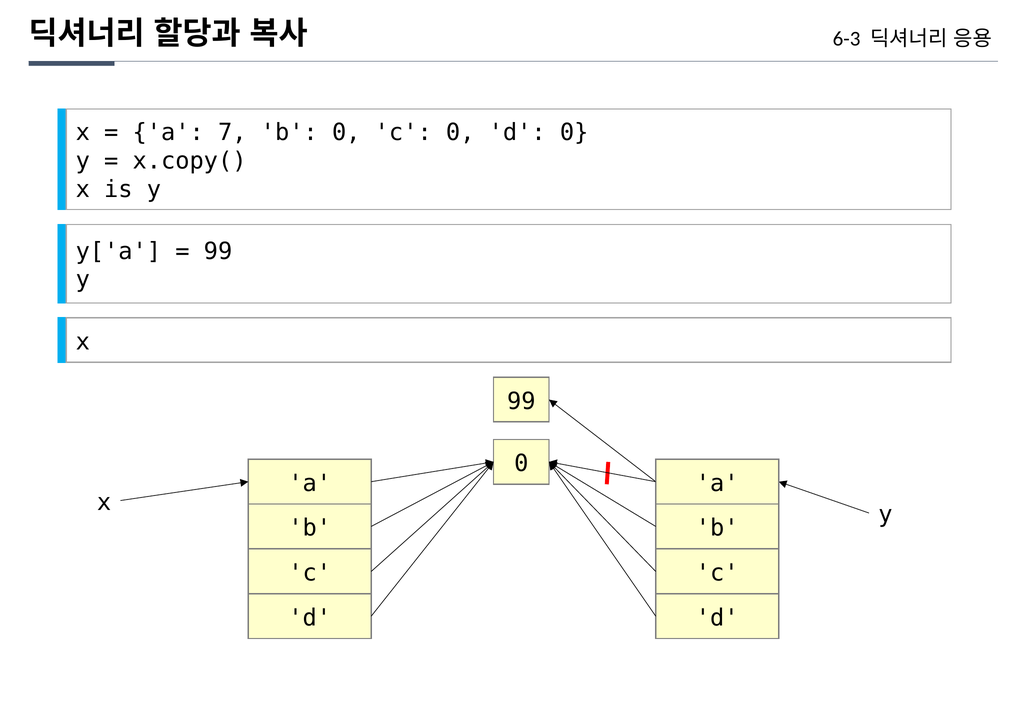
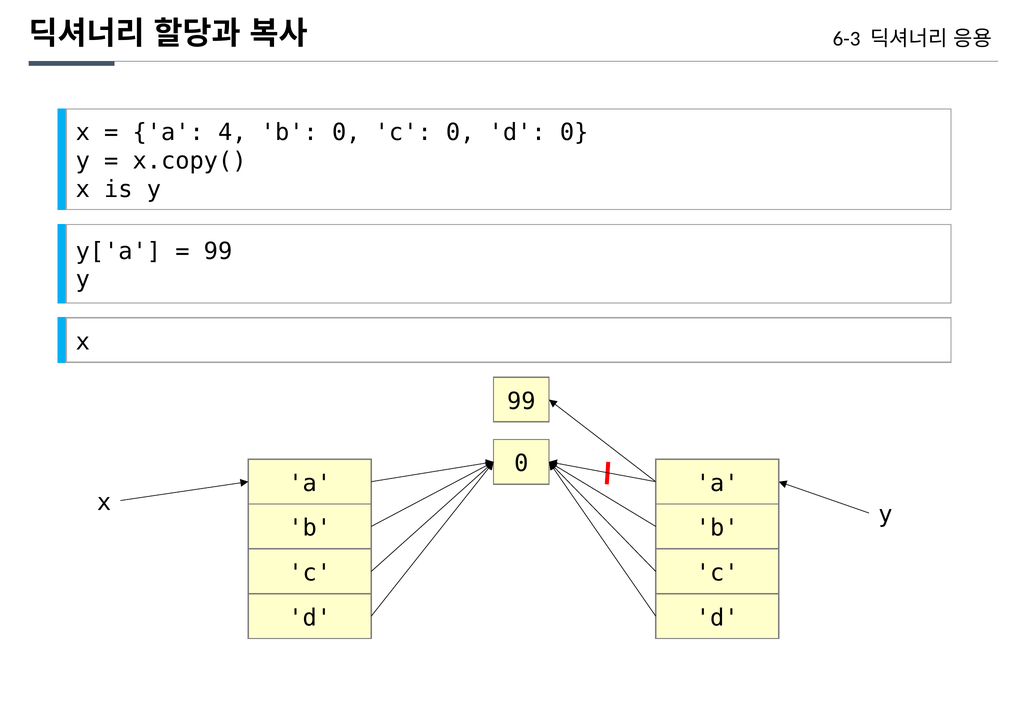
7: 7 -> 4 (232, 133)
